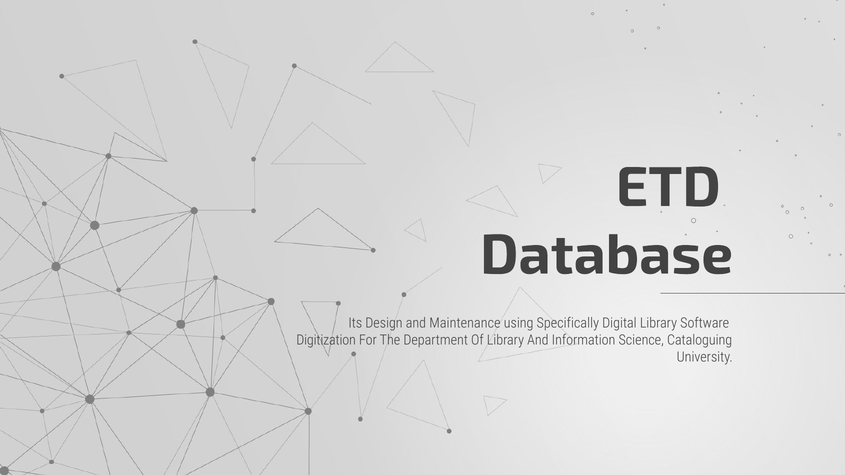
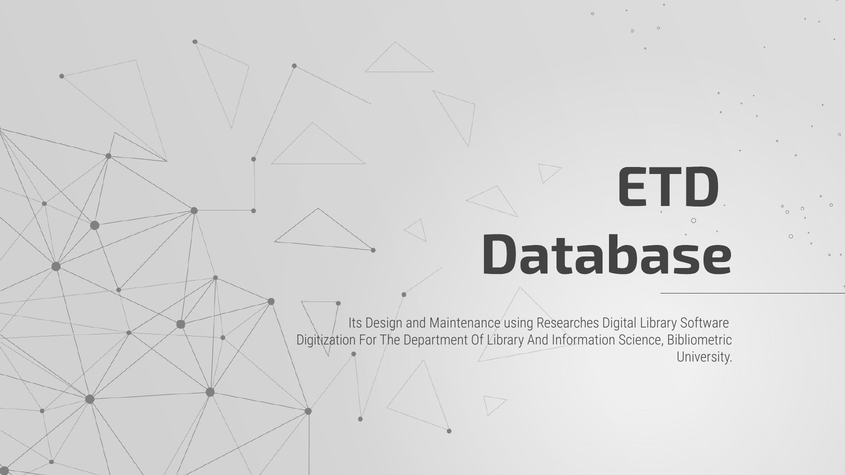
Specifically: Specifically -> Researches (568, 323)
Cataloguing: Cataloguing -> Bibliometric (700, 340)
